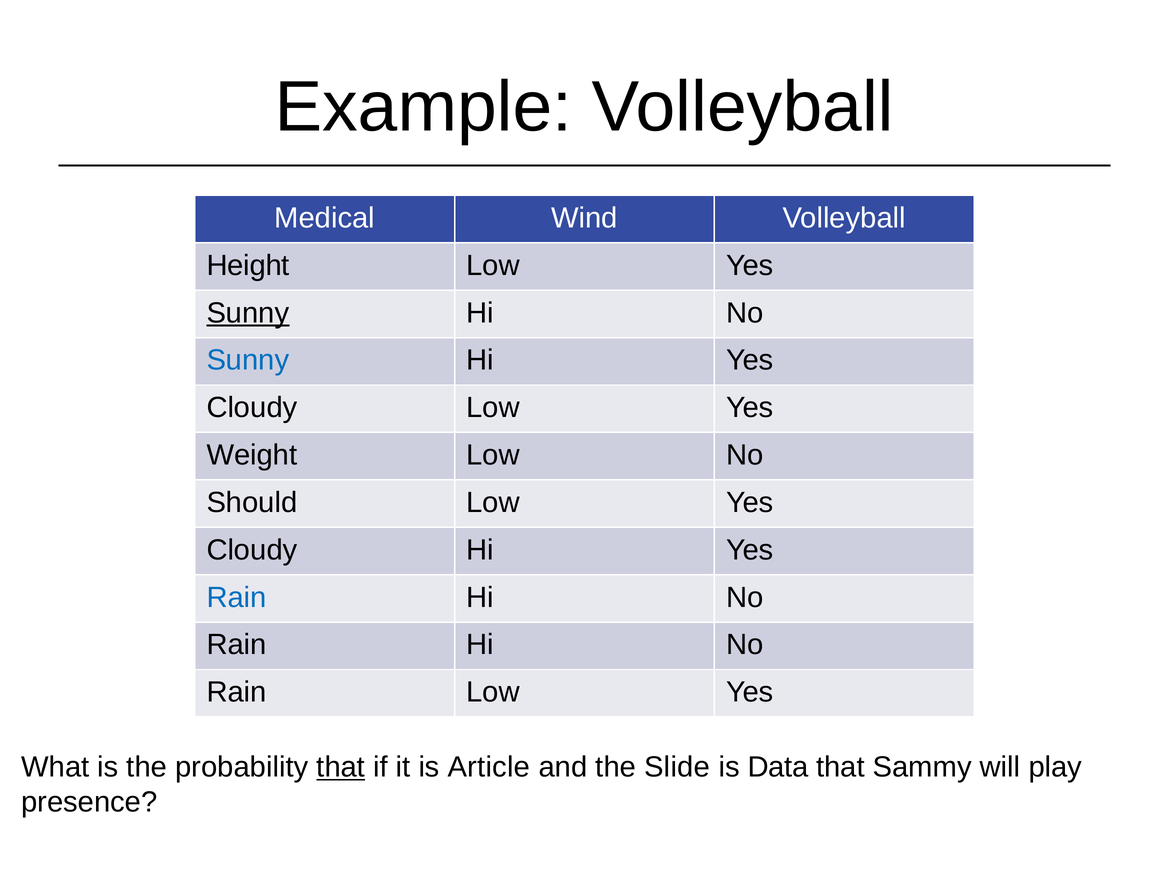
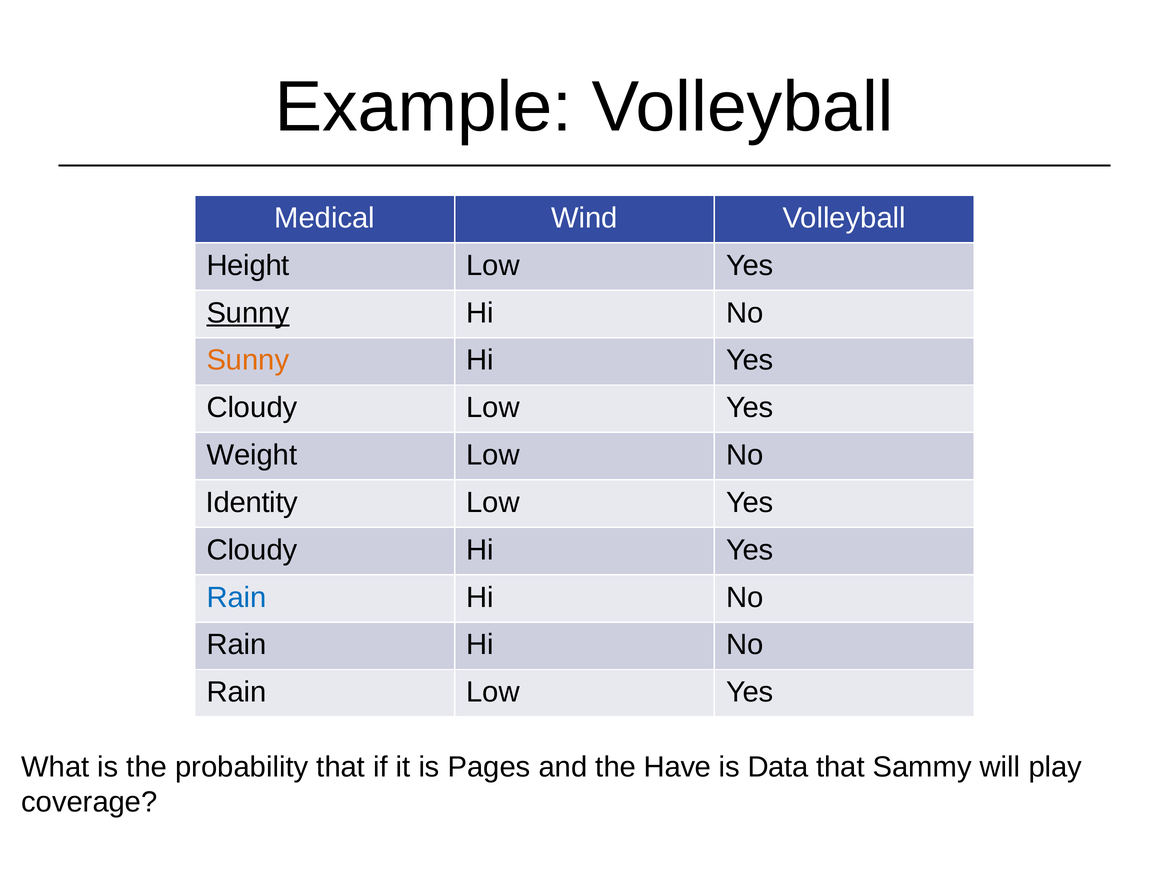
Sunny colour: blue -> orange (248, 360)
Should: Should -> Identity (252, 502)
that underline: present -> none (341, 767)
Article: Article -> Pages (489, 767)
Slide: Slide -> Have (677, 767)
presence: presence -> coverage (89, 802)
